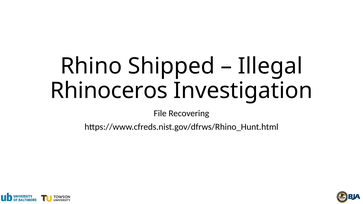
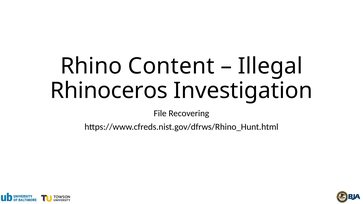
Shipped: Shipped -> Content (171, 66)
